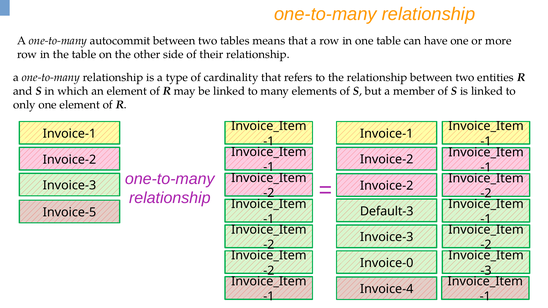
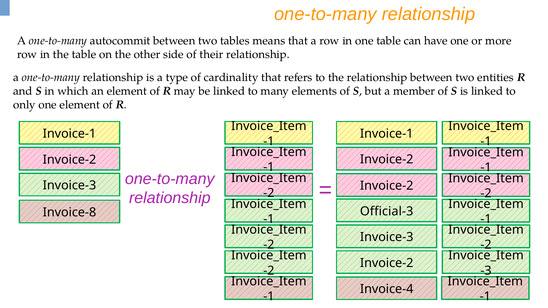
Default-3: Default-3 -> Official-3 (387, 211)
Invoice-5: Invoice-5 -> Invoice-8 (69, 213)
Invoice-0: Invoice-0 -> Invoice-2 (387, 263)
